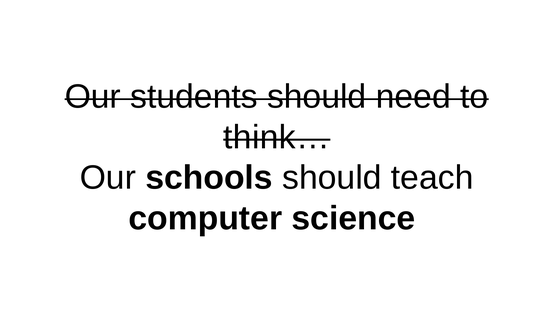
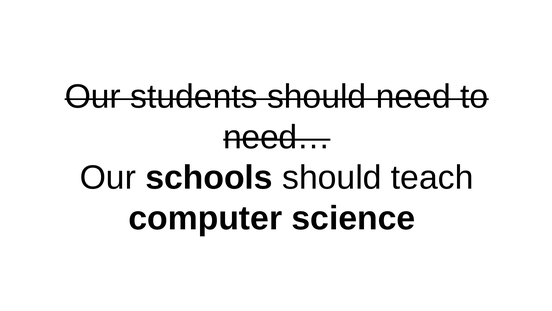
think…: think… -> need… (277, 137)
